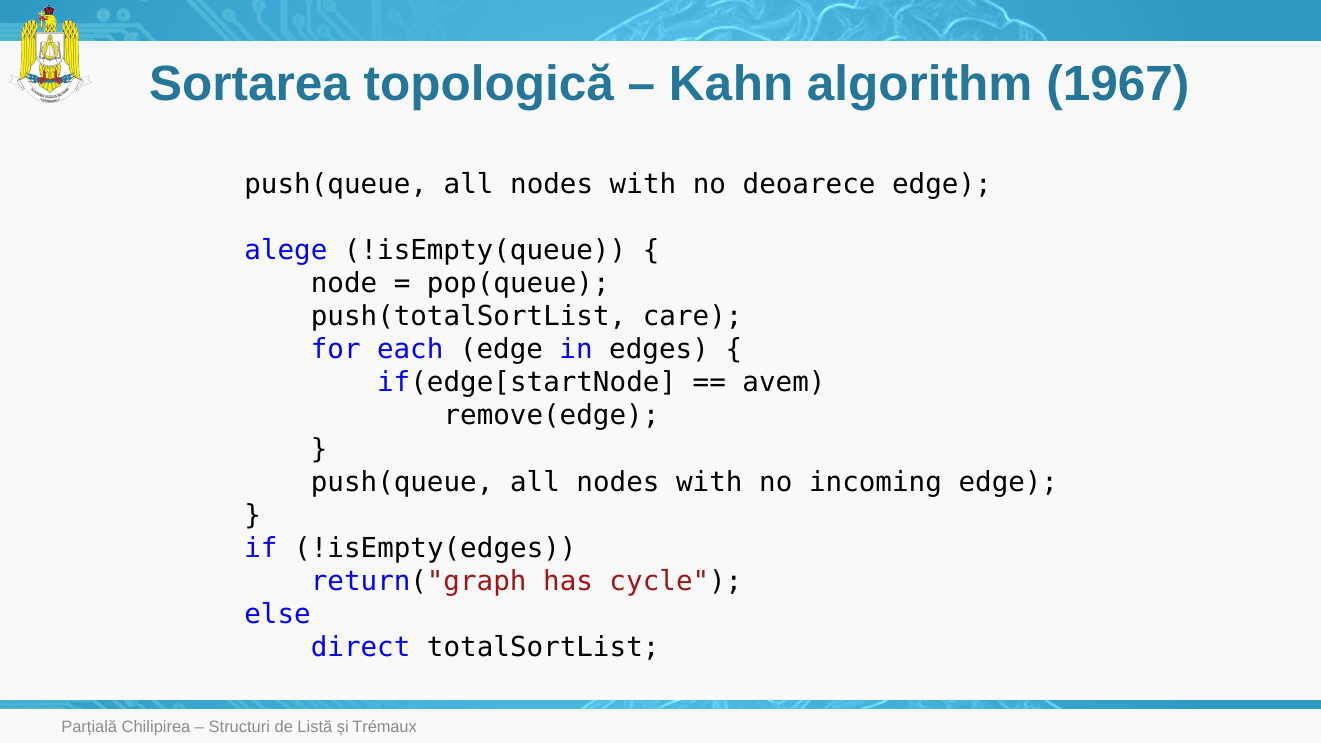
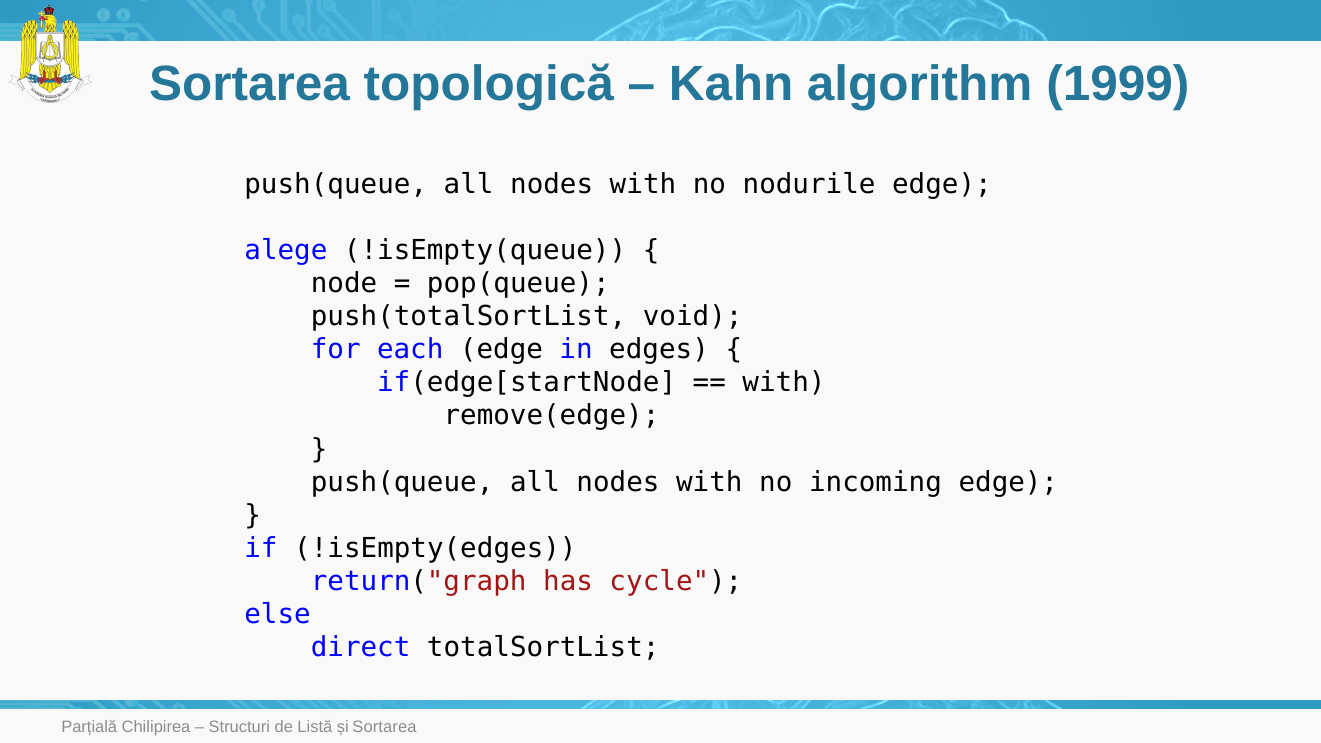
1967: 1967 -> 1999 (1118, 84)
deoarece: deoarece -> nodurile (809, 185)
care: care -> void (693, 317)
avem: avem -> with (784, 383)
și Trémaux: Trémaux -> Sortarea (385, 727)
